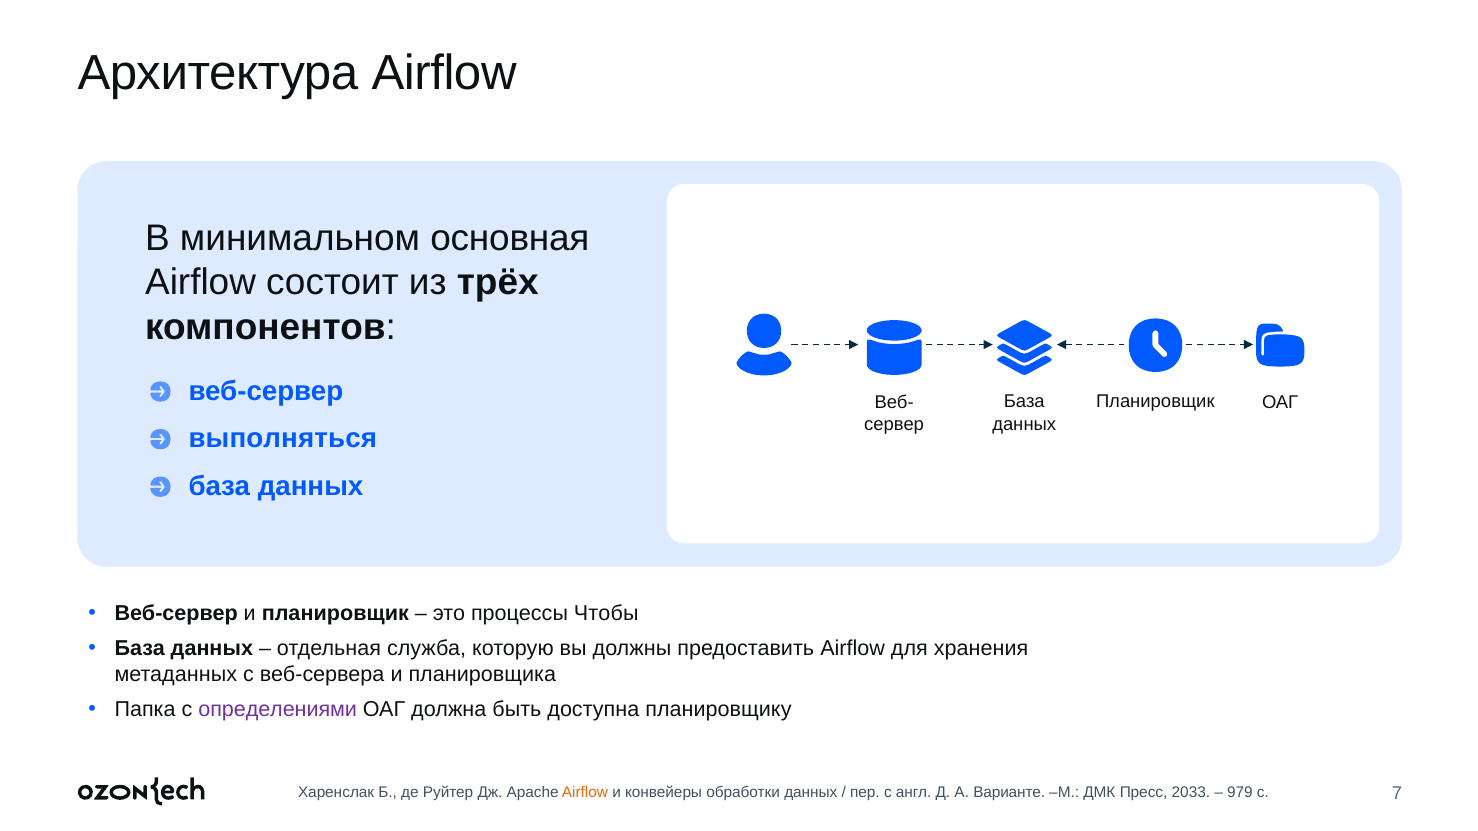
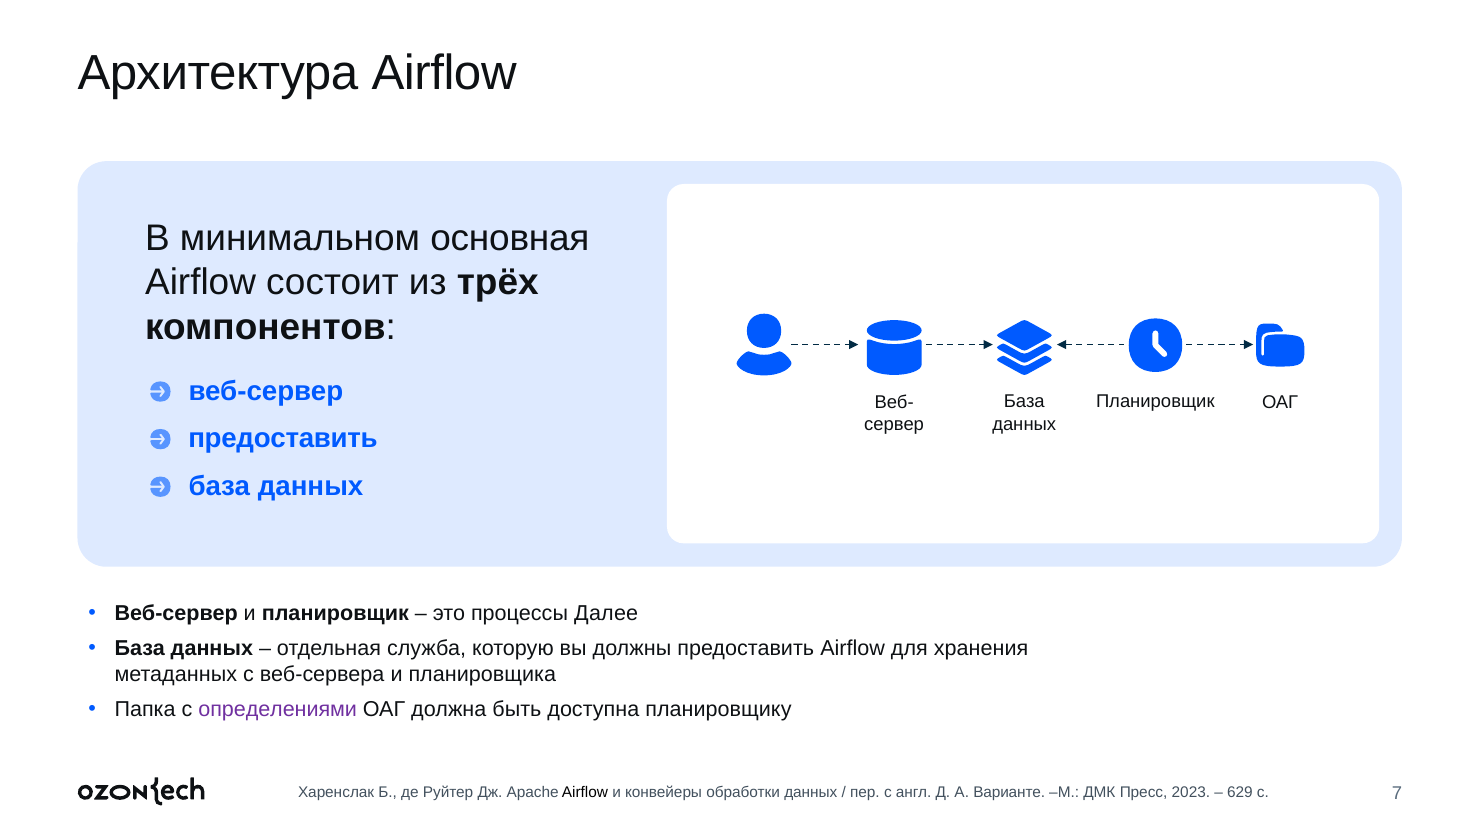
выполняться: выполняться -> предоставить (283, 439)
Чтобы: Чтобы -> Далее (606, 614)
Airflow colour: orange -> black (585, 793)
2033: 2033 -> 2023 (1191, 793)
979: 979 -> 629 (1240, 793)
